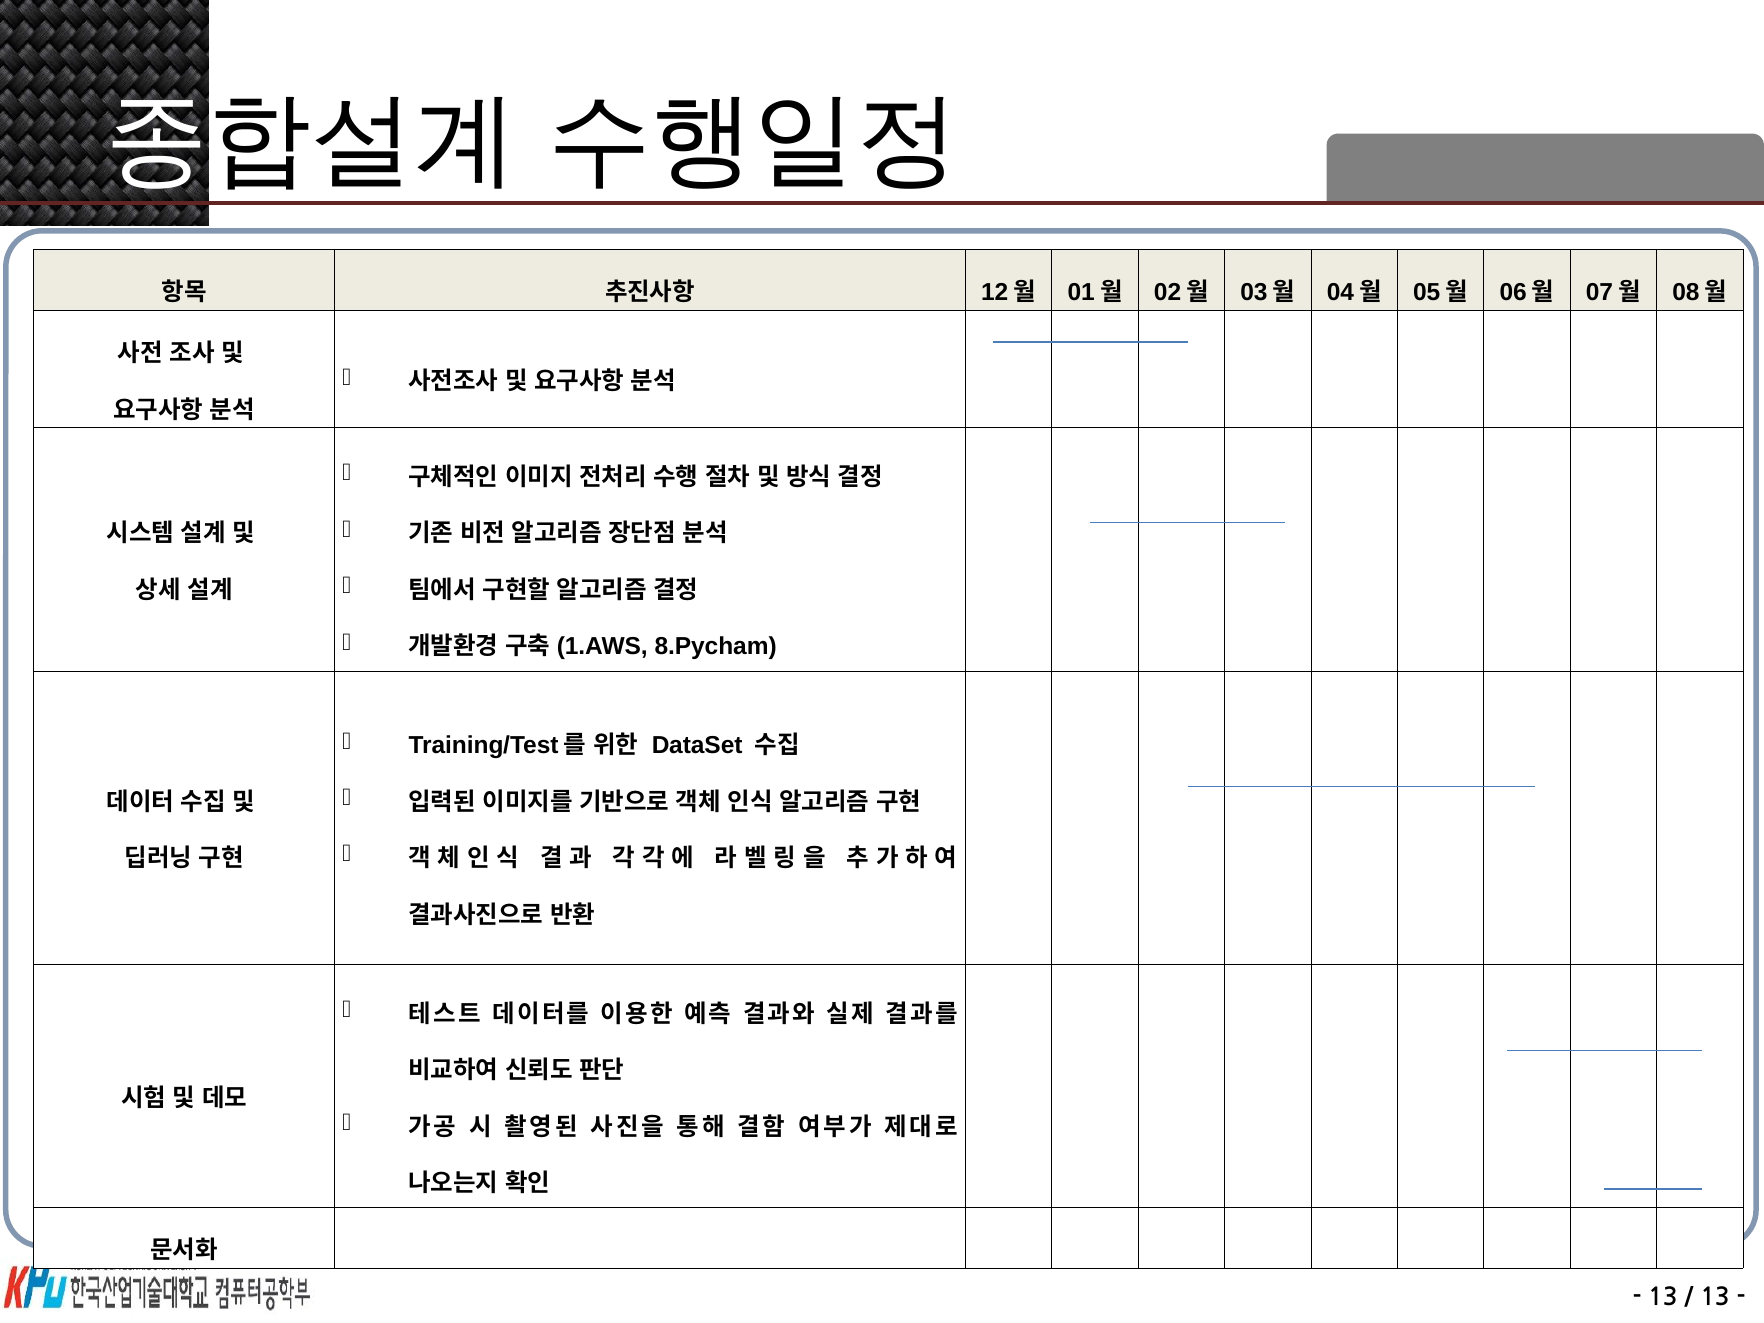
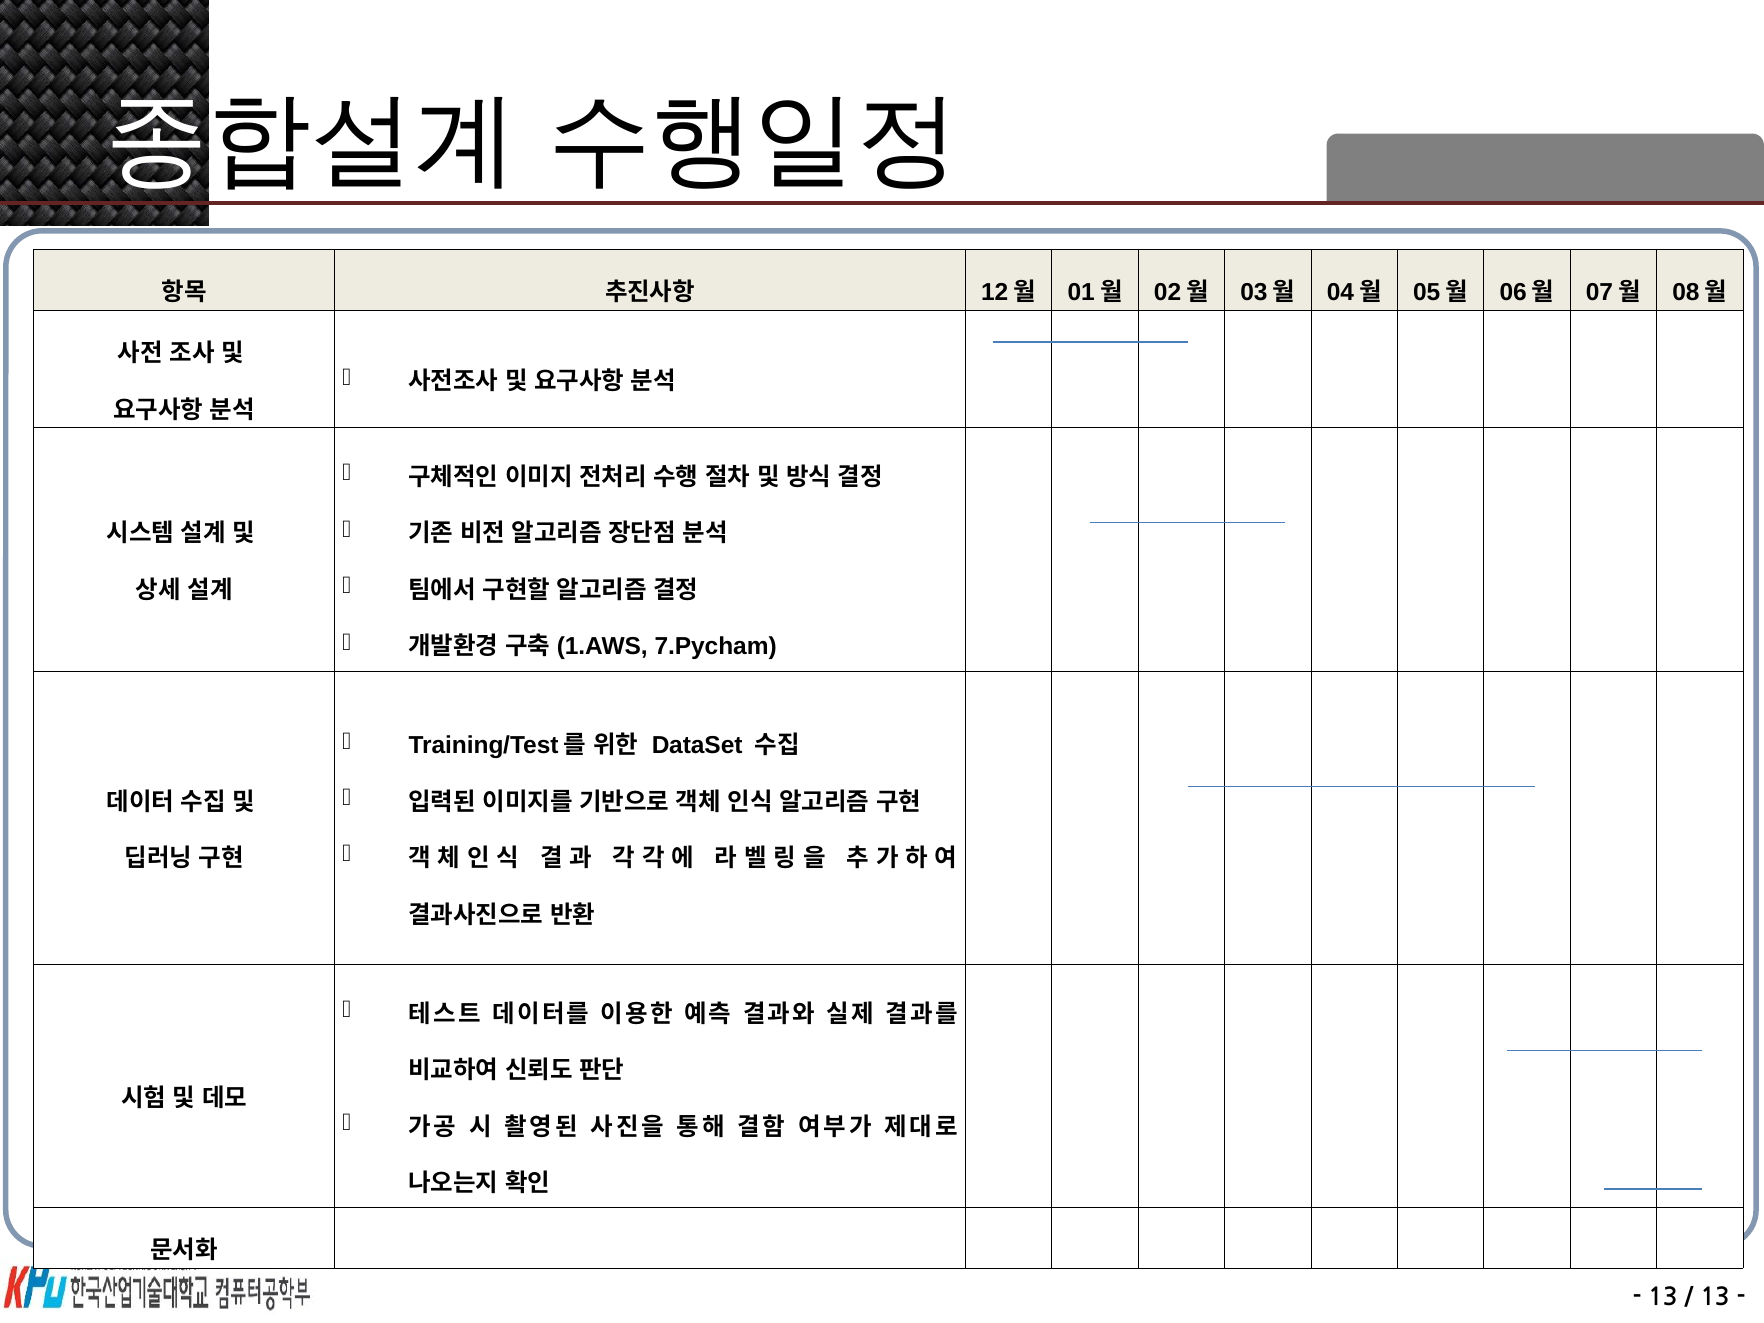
8.Pycham: 8.Pycham -> 7.Pycham (716, 647)
